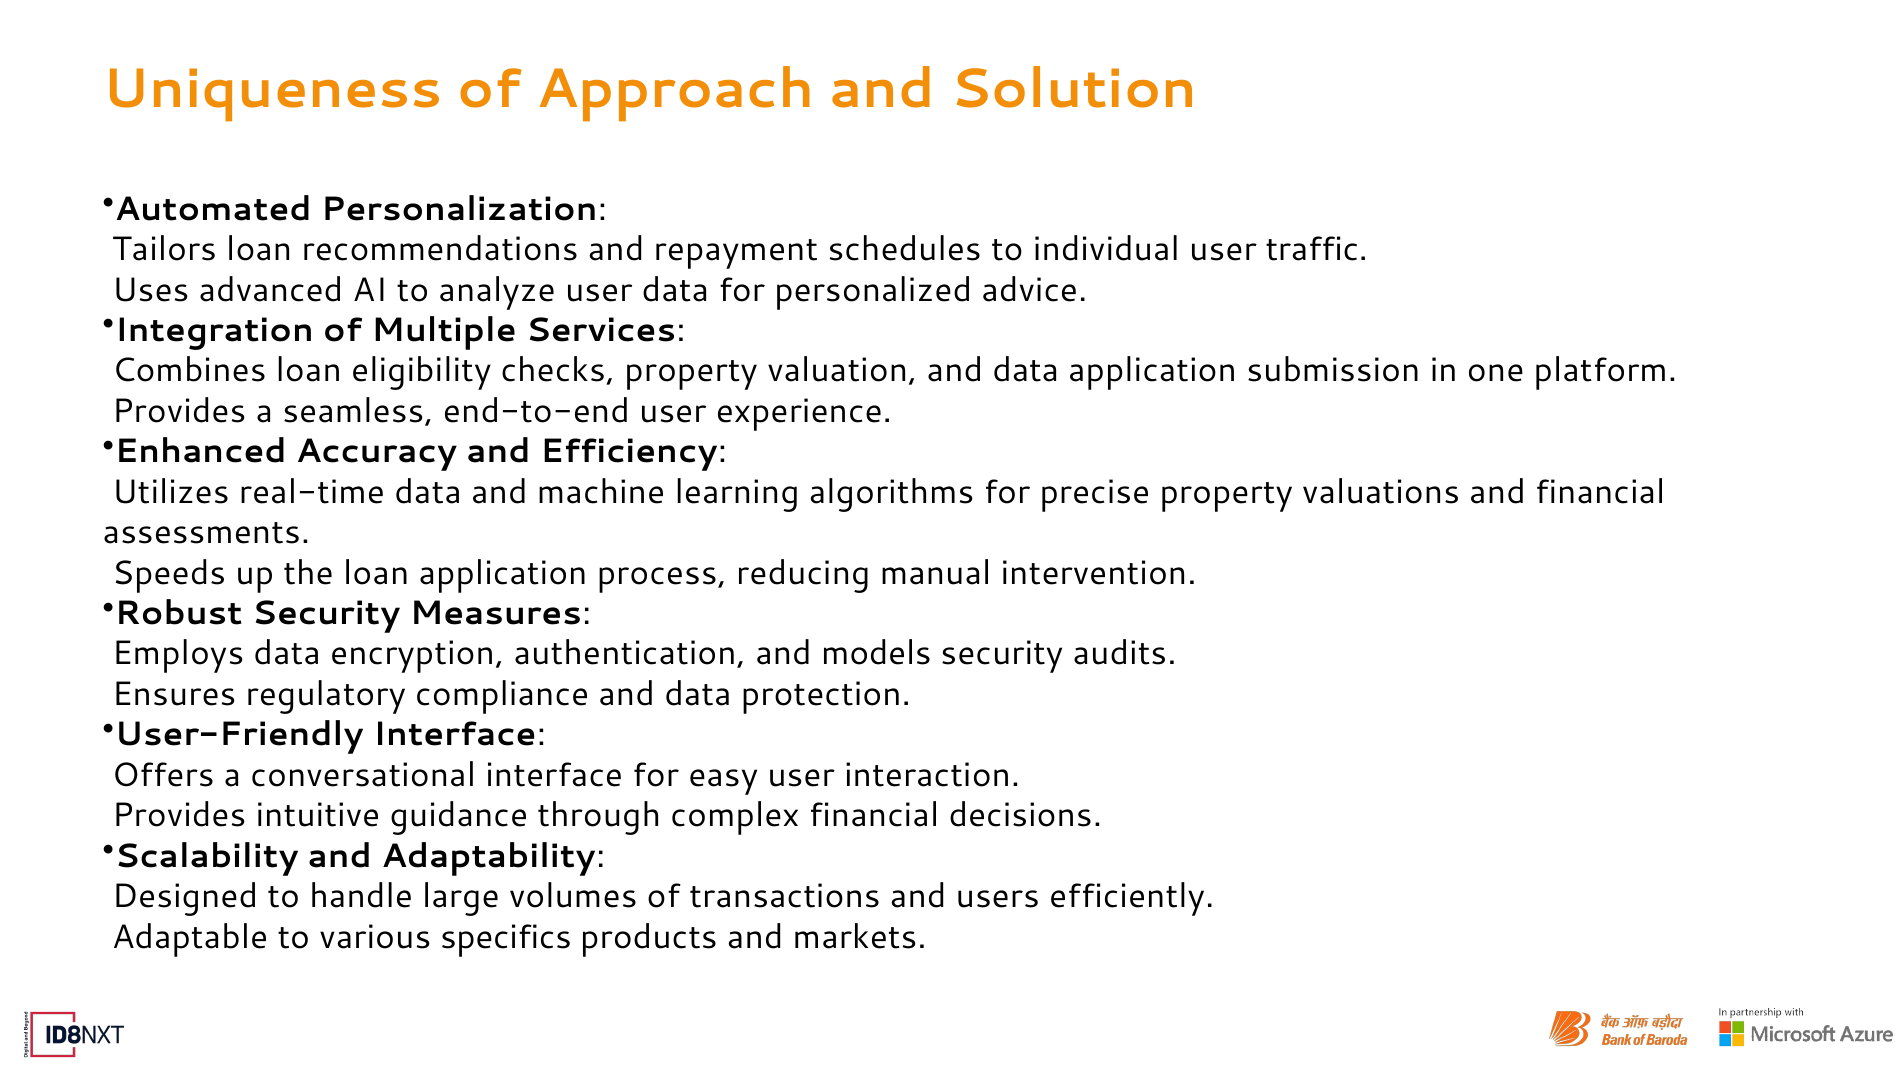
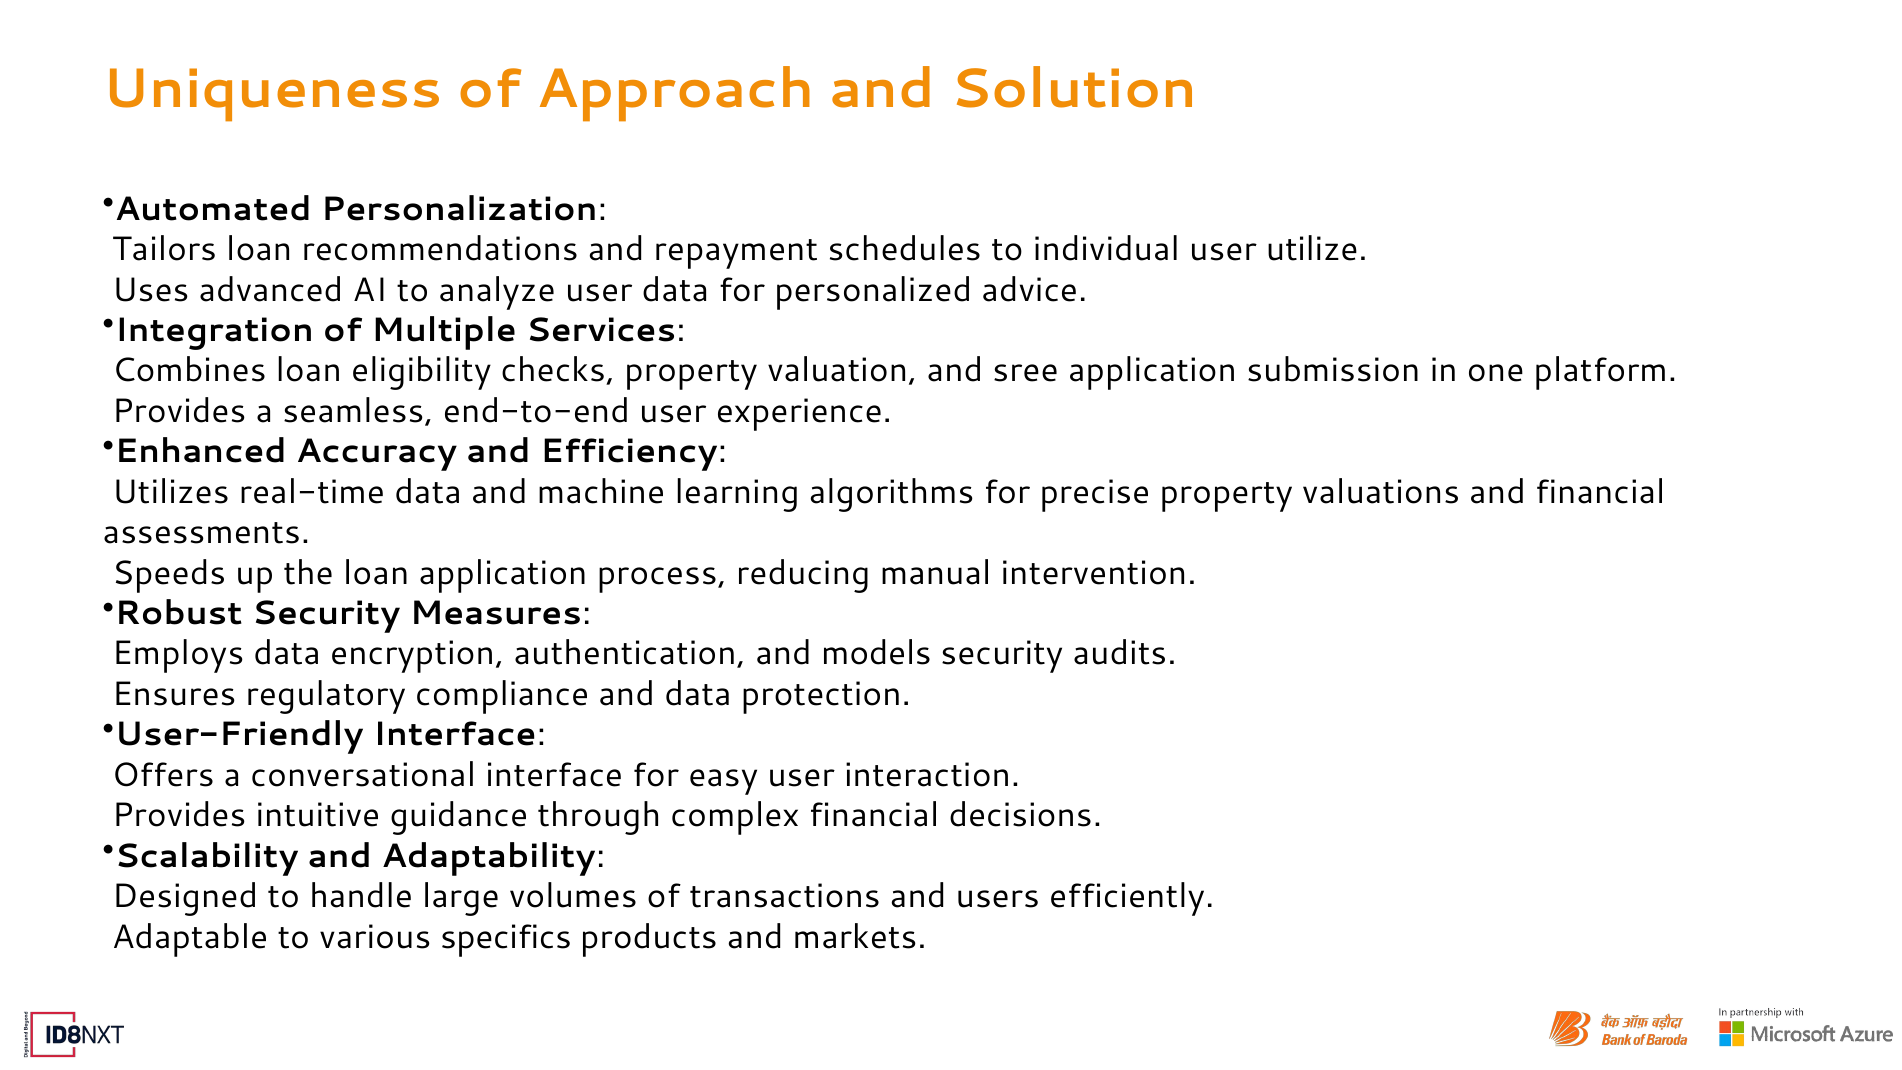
traffic: traffic -> utilize (1317, 249)
valuation and data: data -> sree (1026, 371)
